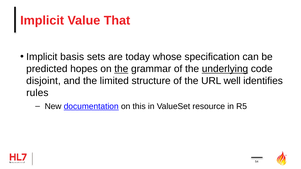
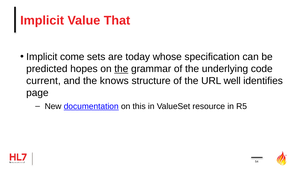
basis: basis -> come (72, 57)
underlying underline: present -> none (225, 69)
disjoint: disjoint -> current (43, 81)
limited: limited -> knows (114, 81)
rules: rules -> page (37, 93)
